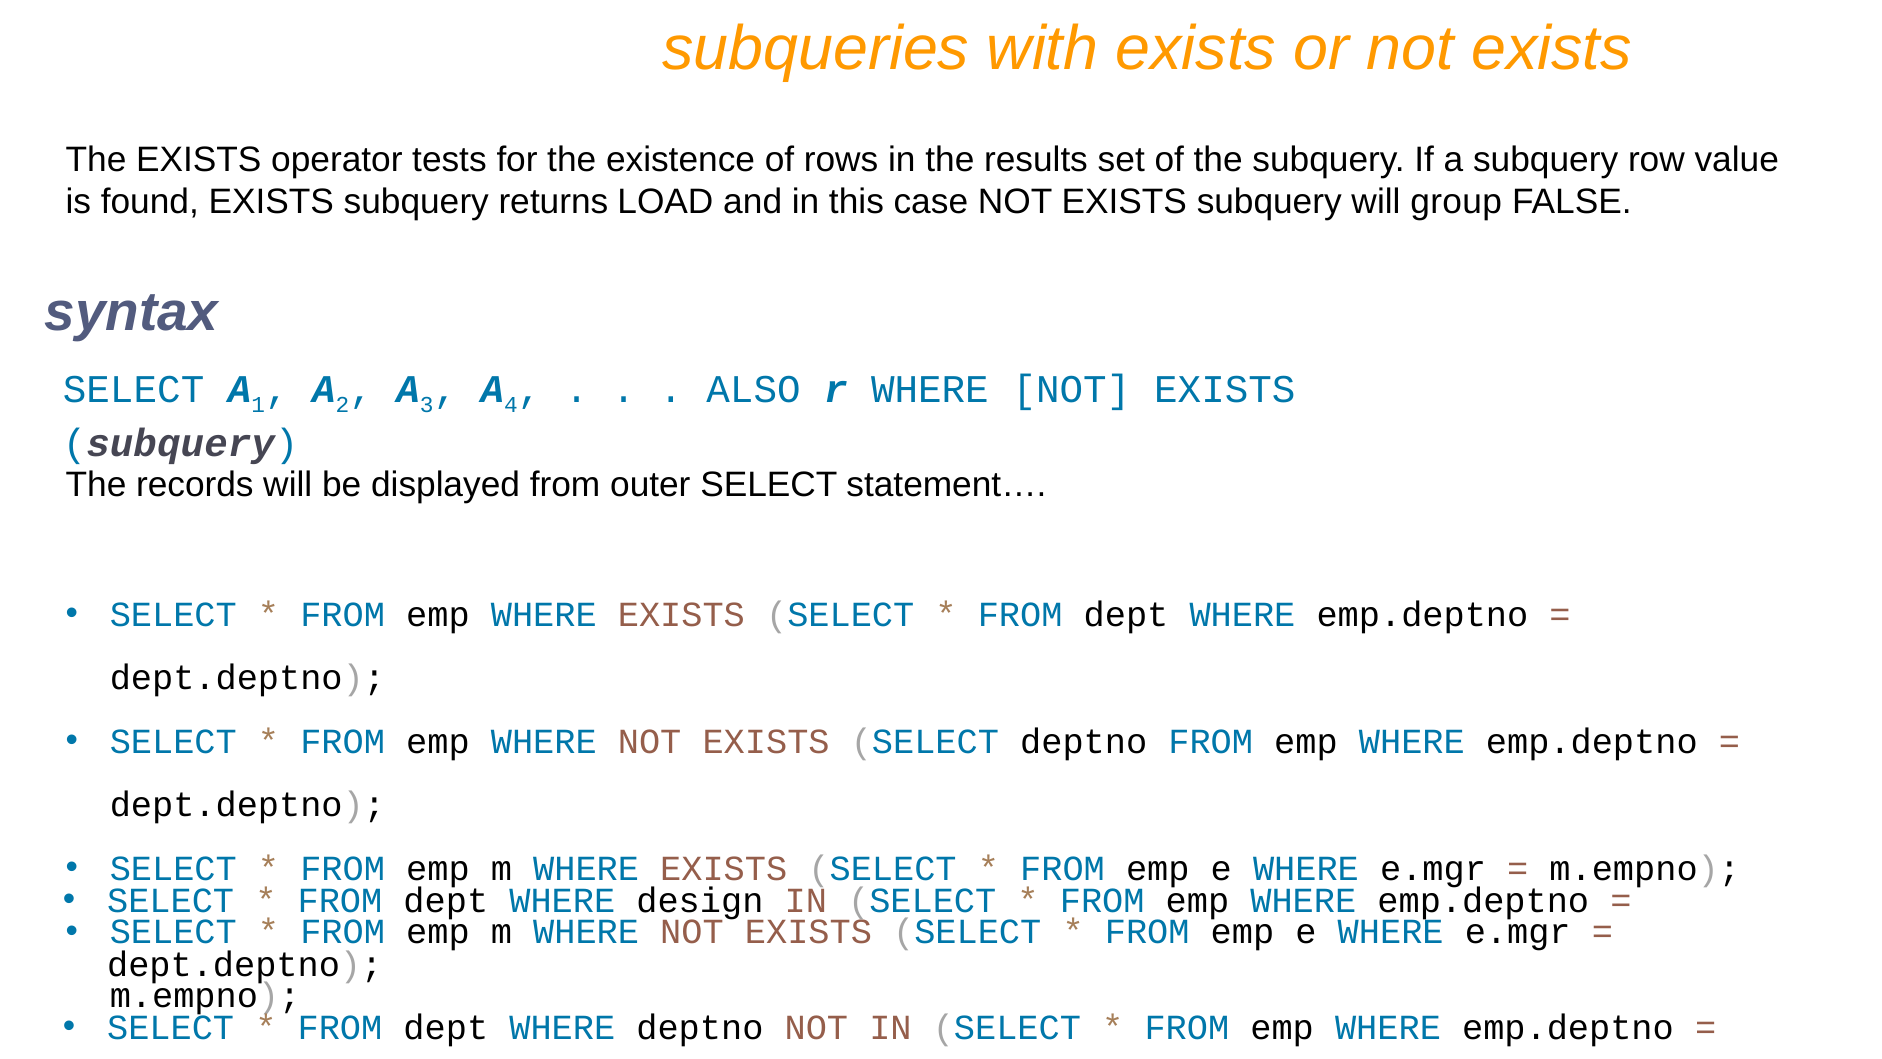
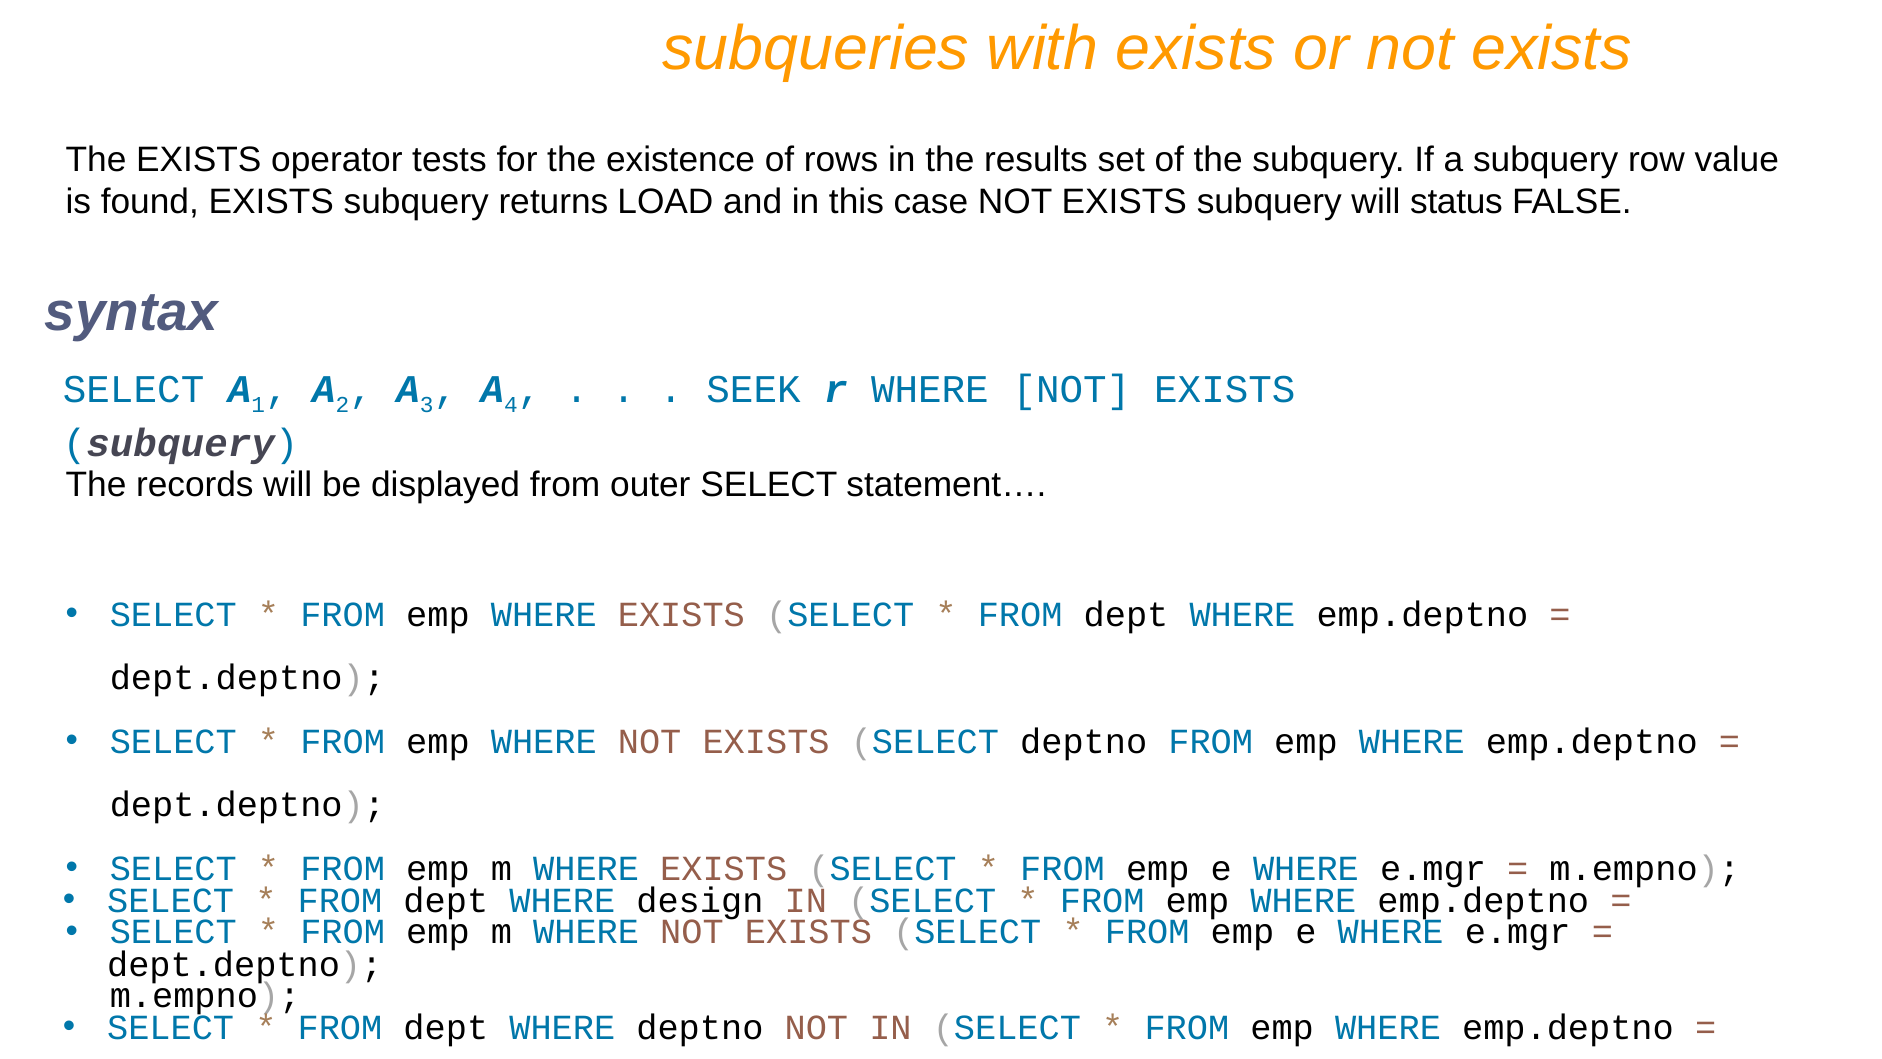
group: group -> status (1456, 202)
ALSO: ALSO -> SEEK (753, 390)
